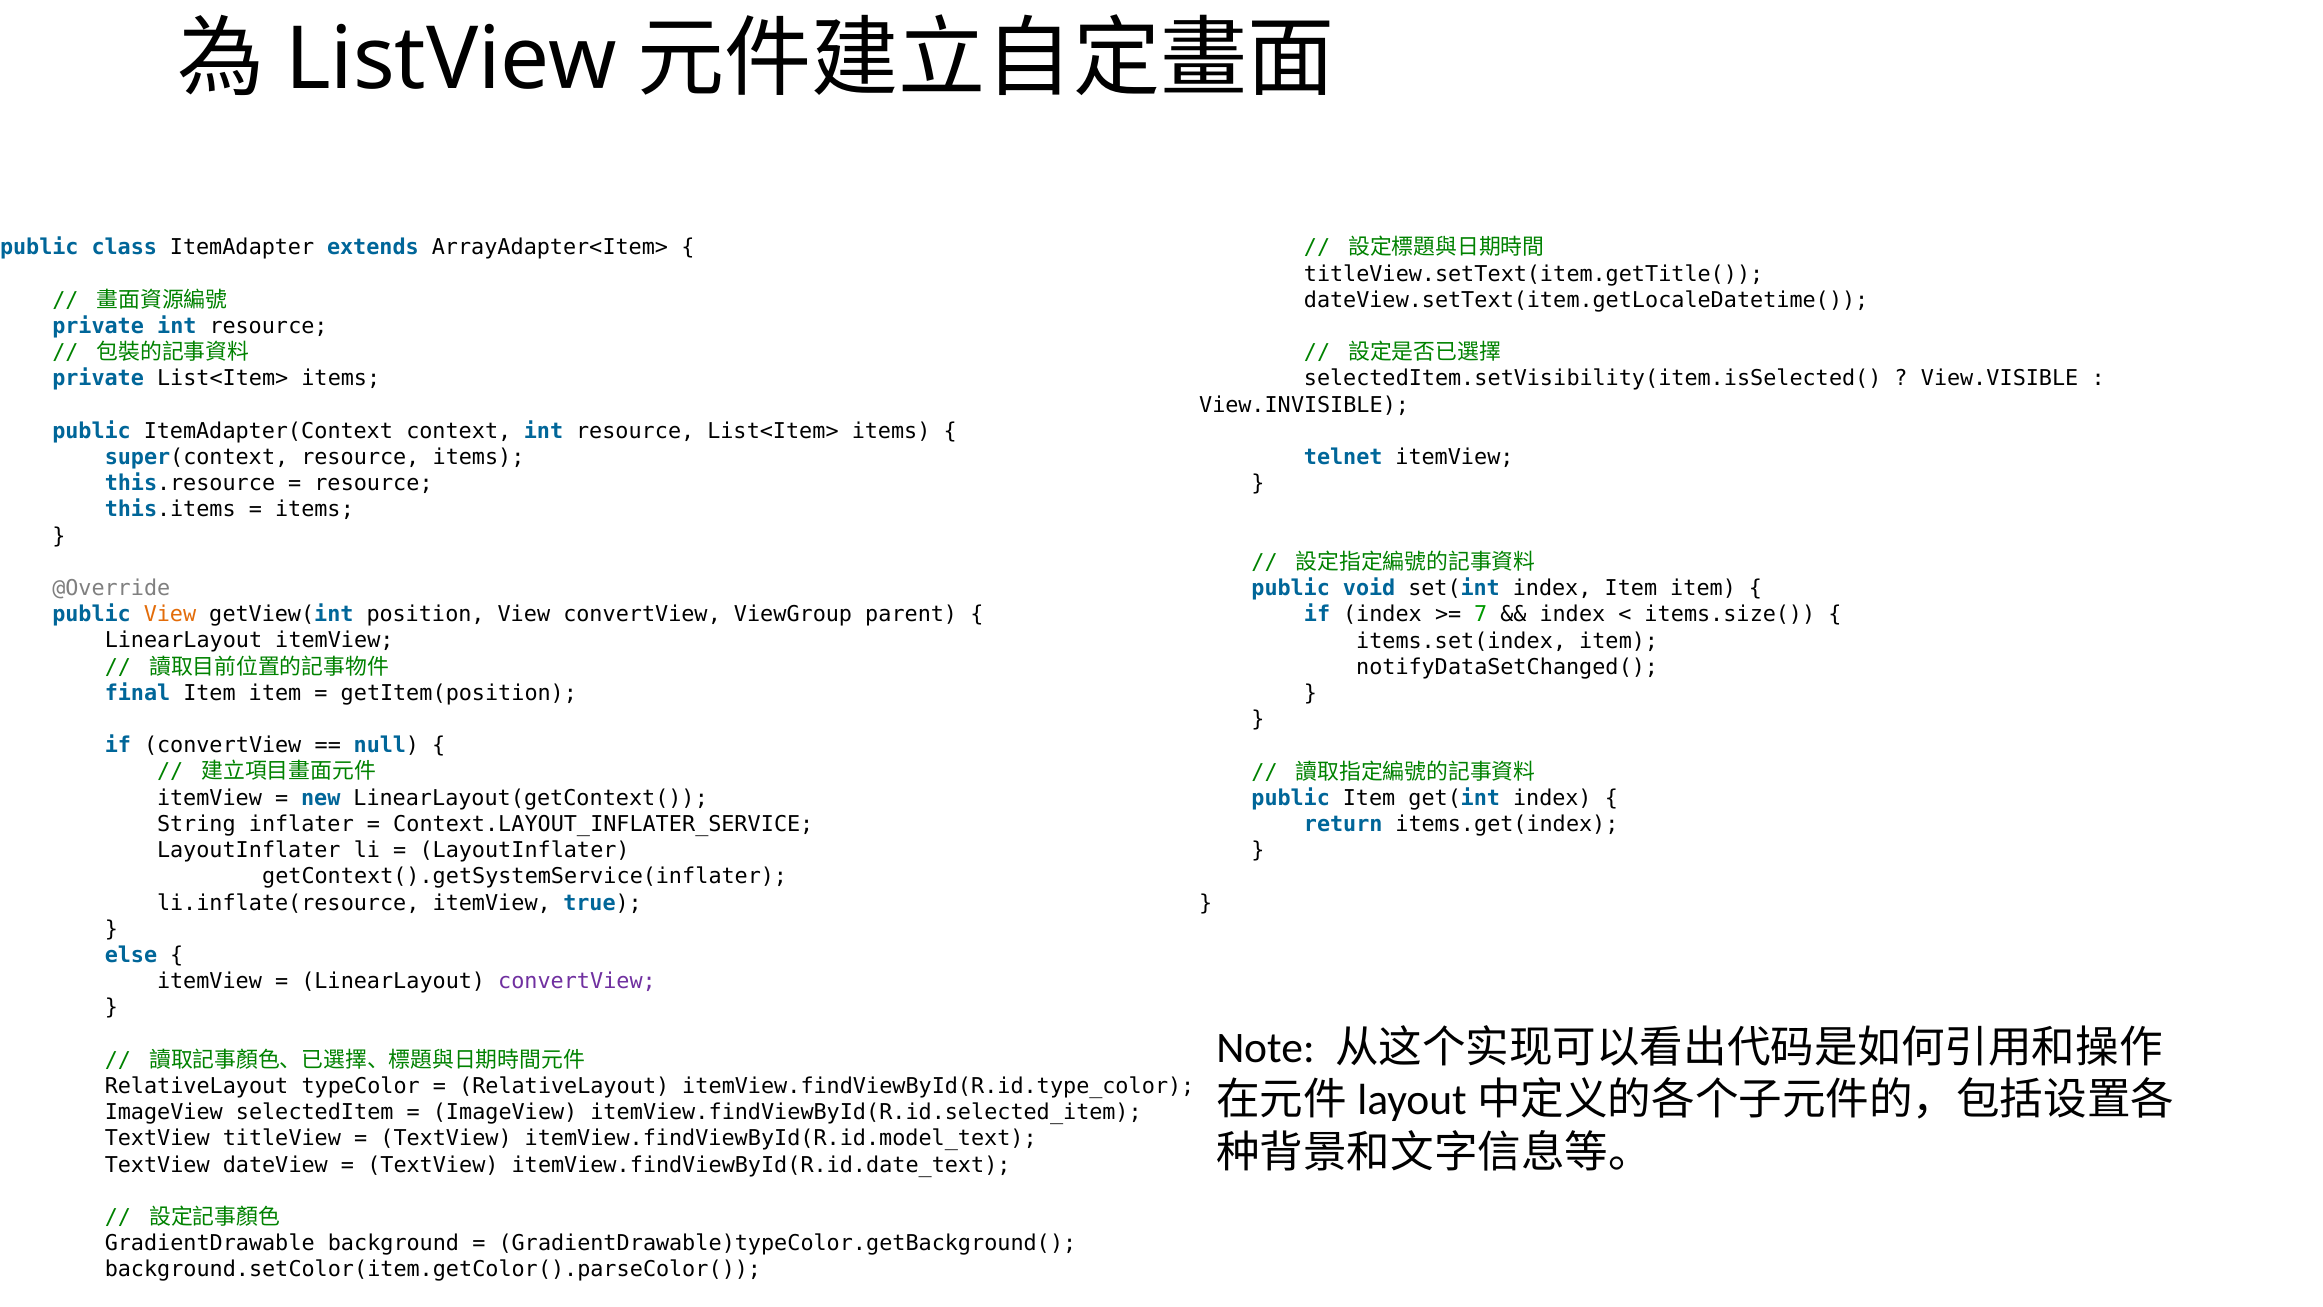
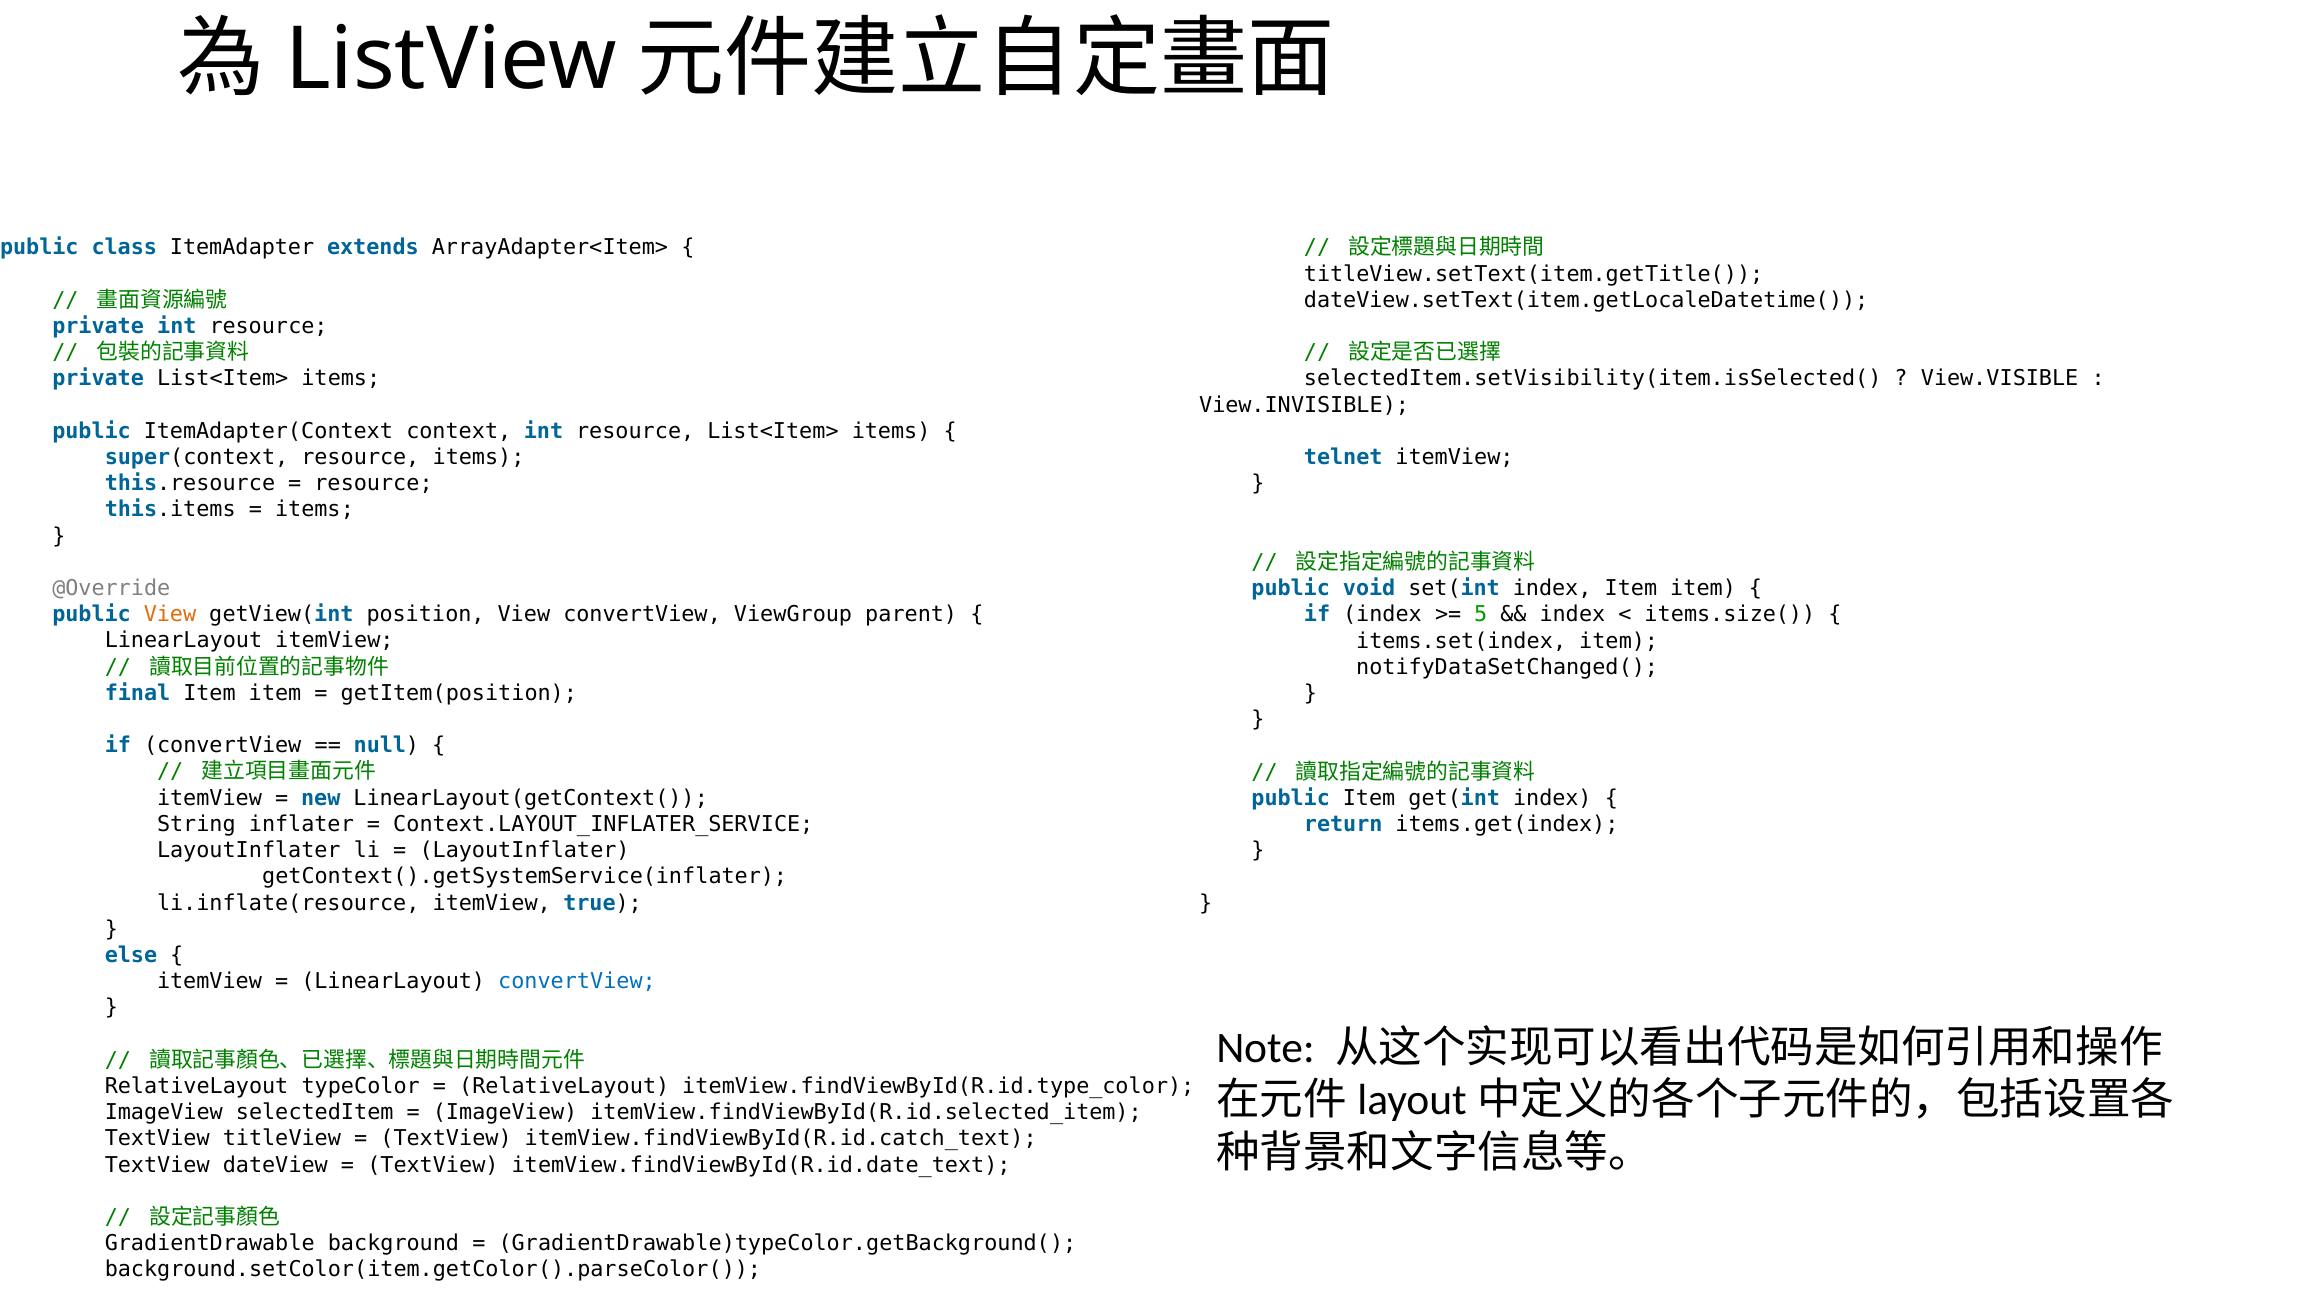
7: 7 -> 5 (1481, 614)
convertView colour: purple -> blue (577, 981)
itemView.findViewById(R.id.model_text: itemView.findViewById(R.id.model_text -> itemView.findViewById(R.id.catch_text (781, 1138)
